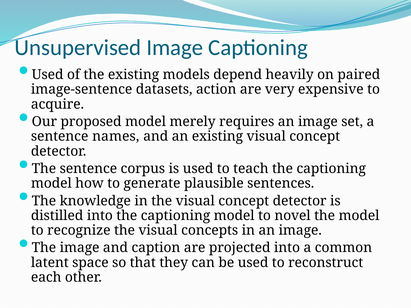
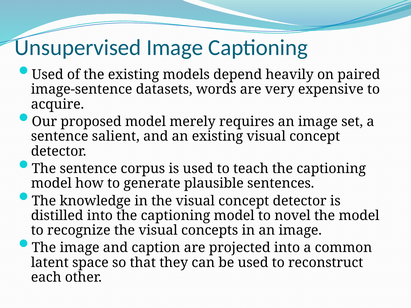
action: action -> words (216, 89)
names: names -> salient (116, 137)
